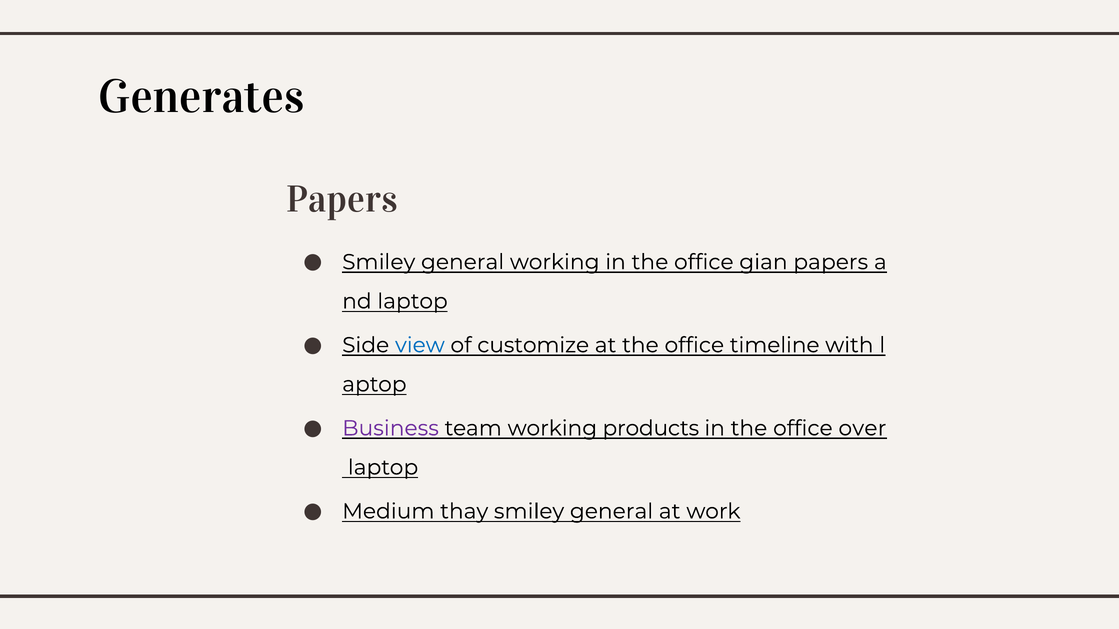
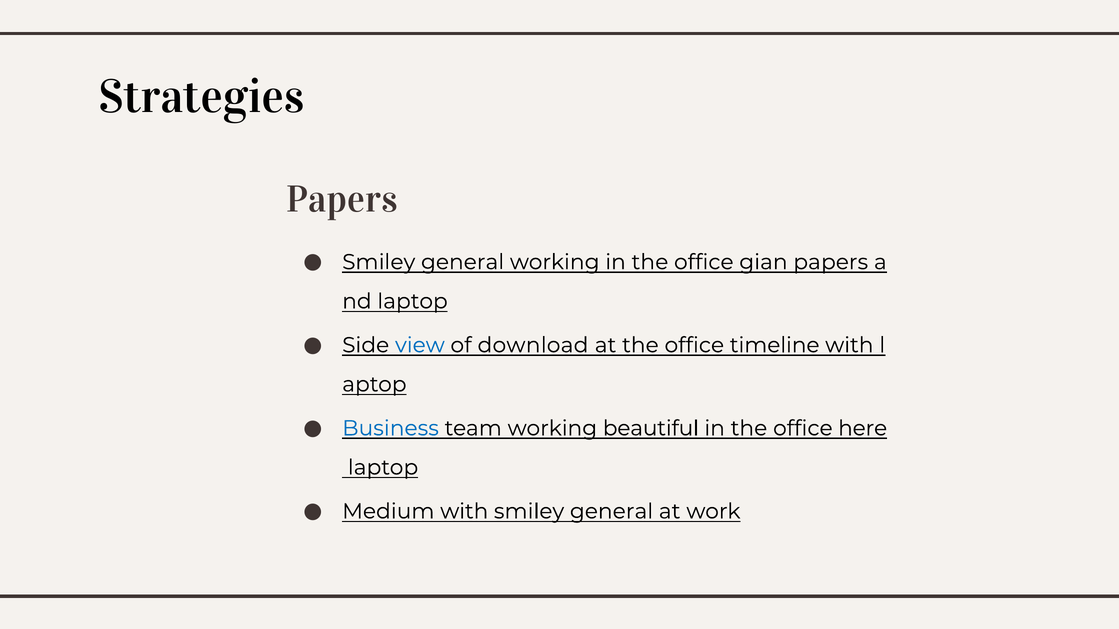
Generates: Generates -> Strategies (202, 97)
customize: customize -> download (533, 345)
Business colour: purple -> blue (391, 429)
products: products -> beautiful (651, 429)
over: over -> here (863, 429)
Medium thay: thay -> with (464, 512)
